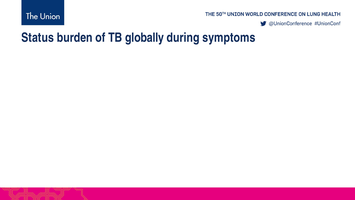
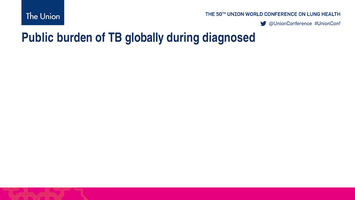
Status: Status -> Public (38, 38)
symptoms: symptoms -> diagnosed (229, 38)
